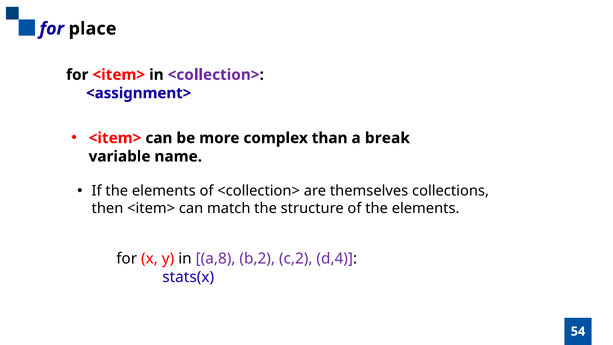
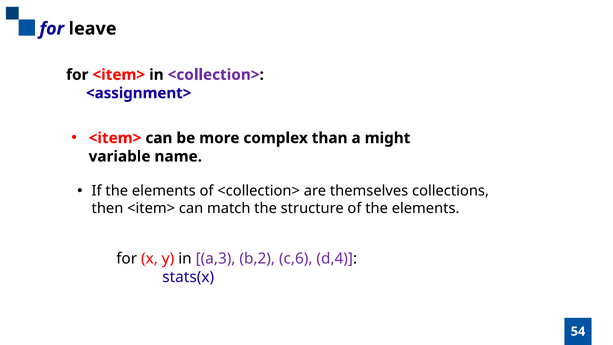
place: place -> leave (93, 29)
break: break -> might (388, 138)
a,8: a,8 -> a,3 (216, 259)
c,2: c,2 -> c,6 (296, 259)
